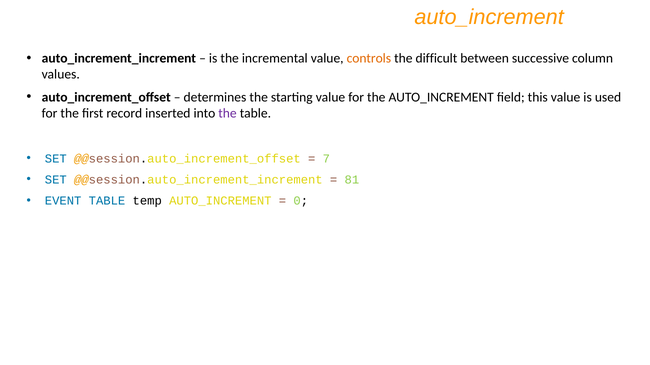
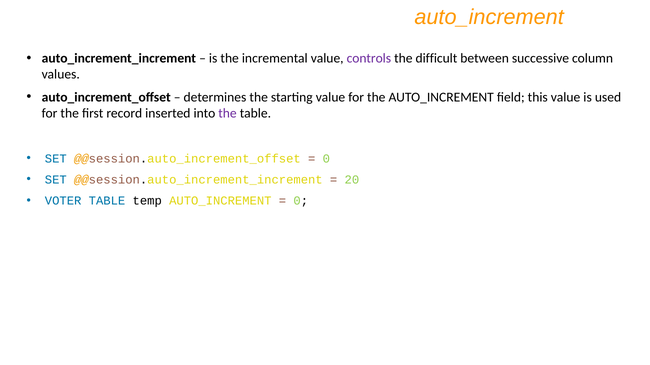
controls colour: orange -> purple (369, 58)
7: 7 -> 0 (326, 159)
81: 81 -> 20 (352, 180)
EVENT: EVENT -> VOTER (63, 201)
